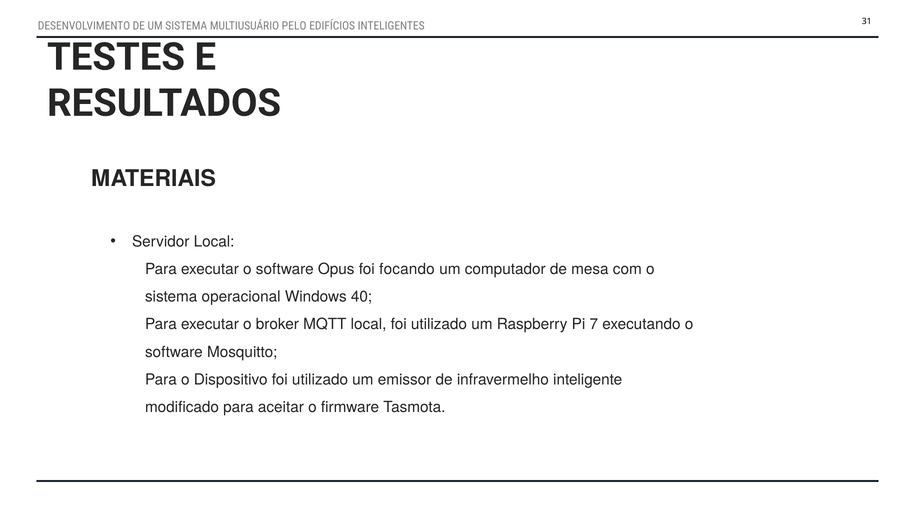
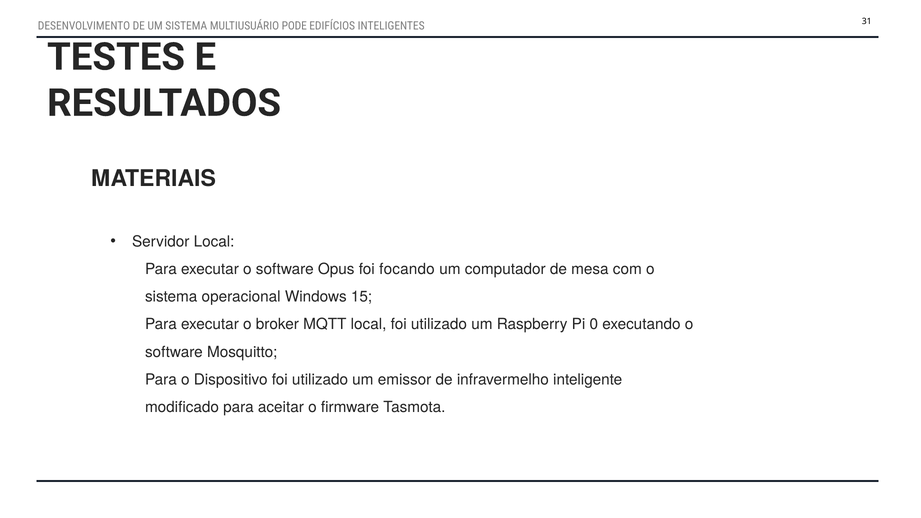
PELO: PELO -> PODE (294, 26)
40: 40 -> 15 (362, 297)
7: 7 -> 0 (594, 324)
